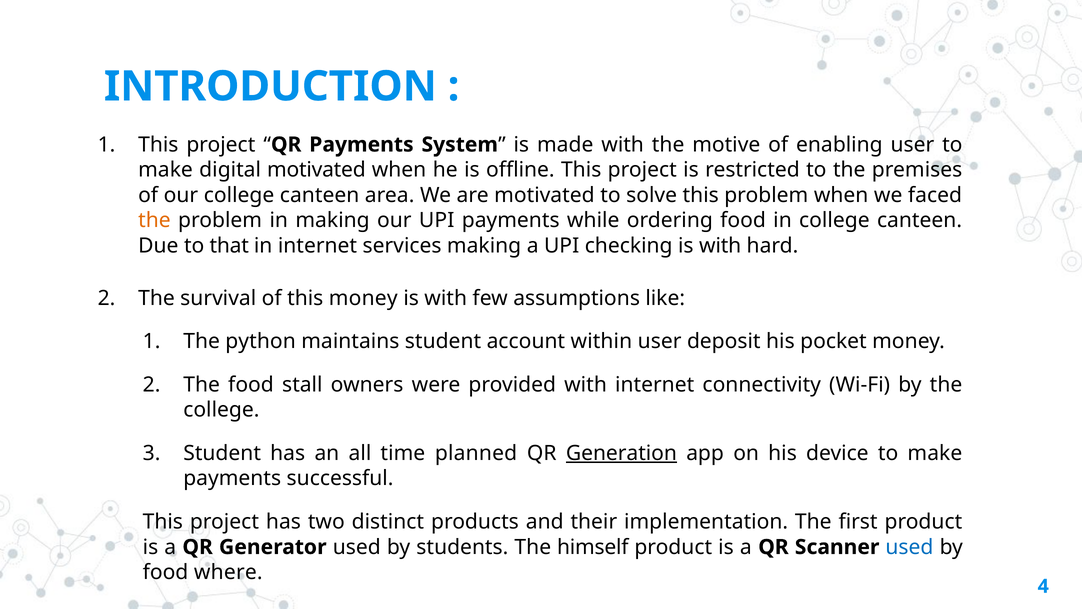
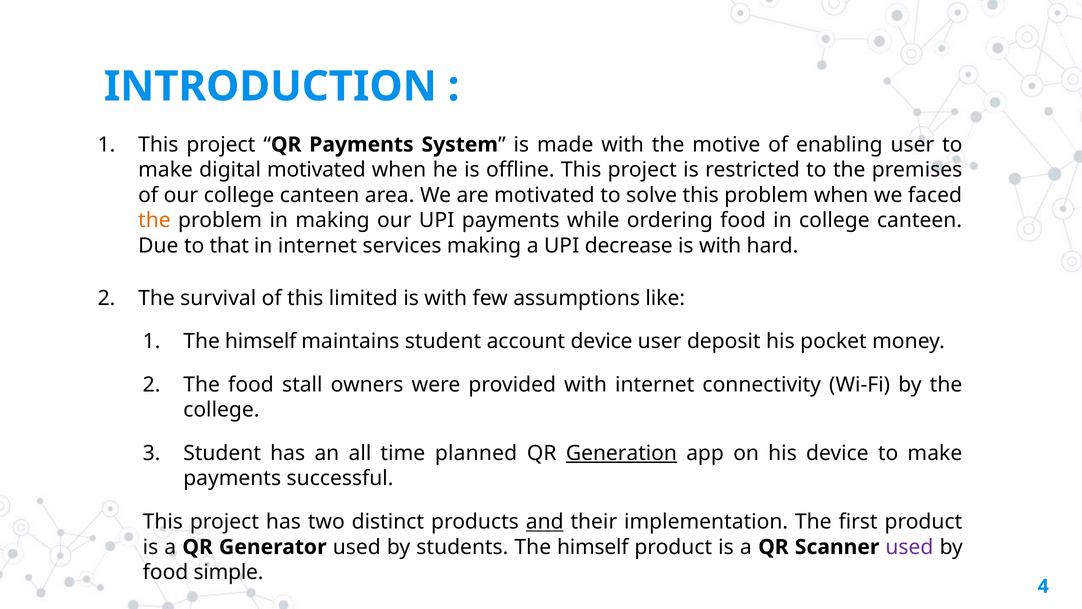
checking: checking -> decrease (629, 246)
this money: money -> limited (363, 298)
python: python -> himself (261, 341)
account within: within -> device (602, 341)
and underline: none -> present (545, 522)
used colour: blue -> purple (909, 547)
where: where -> simple (229, 572)
